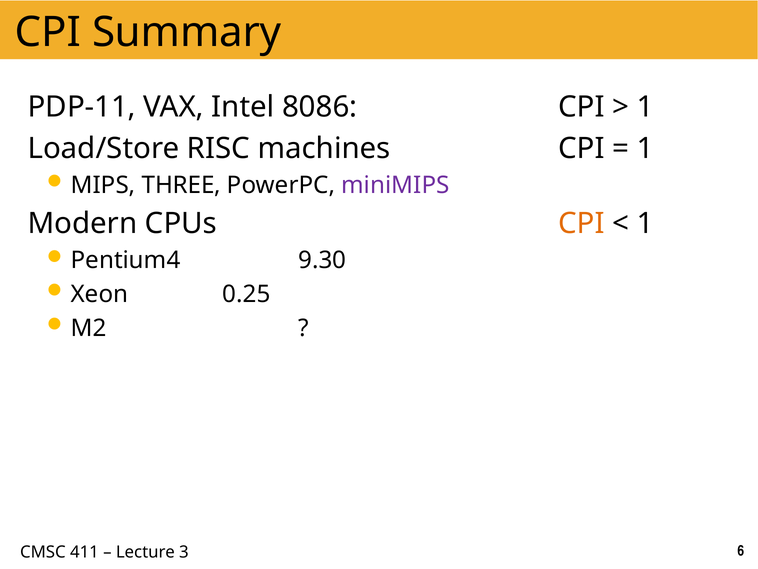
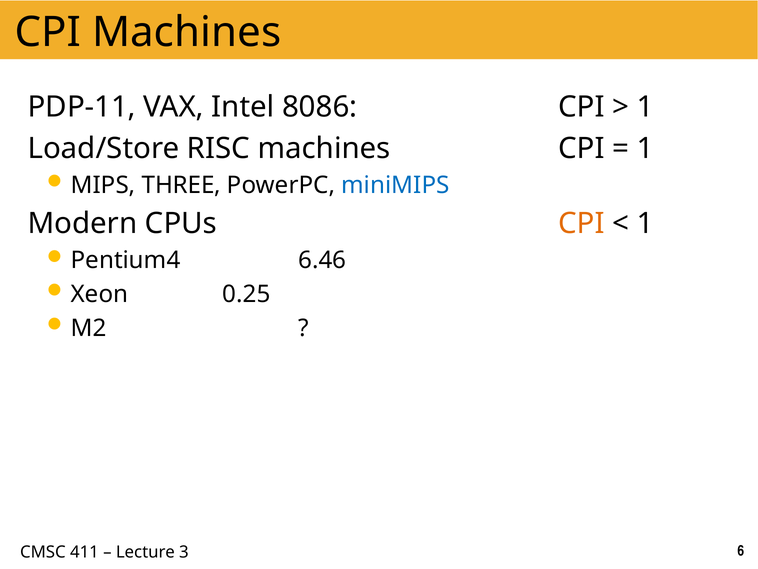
CPI Summary: Summary -> Machines (187, 33)
miniMIPS colour: purple -> blue (395, 185)
9.30: 9.30 -> 6.46 (322, 260)
